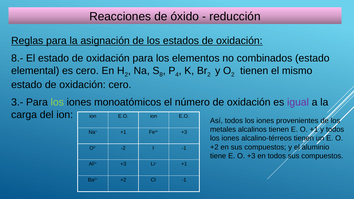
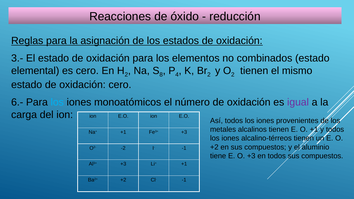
8.-: 8.- -> 3.- (17, 58)
3.-: 3.- -> 6.- (17, 102)
los colour: light green -> light blue (57, 102)
